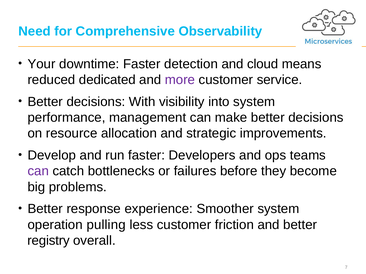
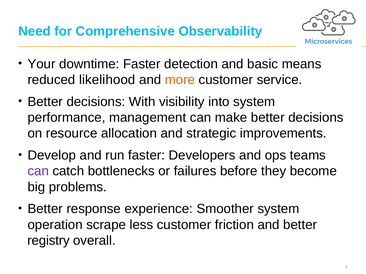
cloud: cloud -> basic (263, 64)
dedicated: dedicated -> likelihood (107, 80)
more colour: purple -> orange (180, 80)
pulling: pulling -> scrape (106, 225)
